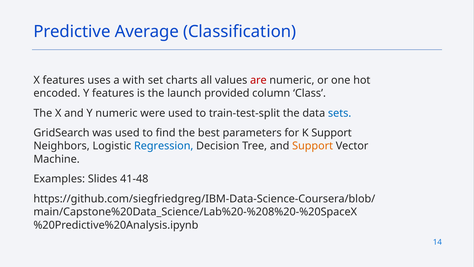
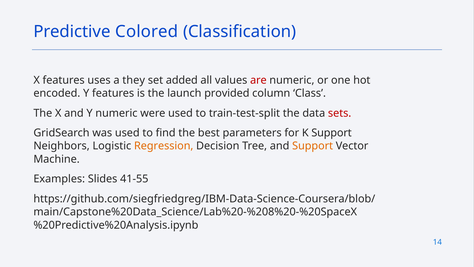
Average: Average -> Colored (147, 32)
with: with -> they (134, 80)
charts: charts -> added (182, 80)
sets colour: blue -> red (340, 113)
Regression colour: blue -> orange (164, 146)
41-48: 41-48 -> 41-55 (134, 179)
